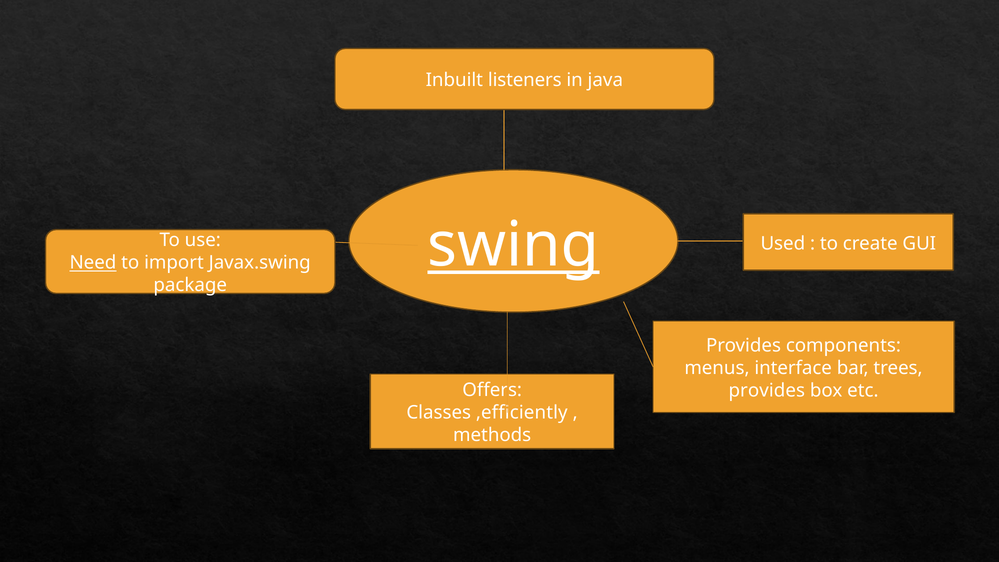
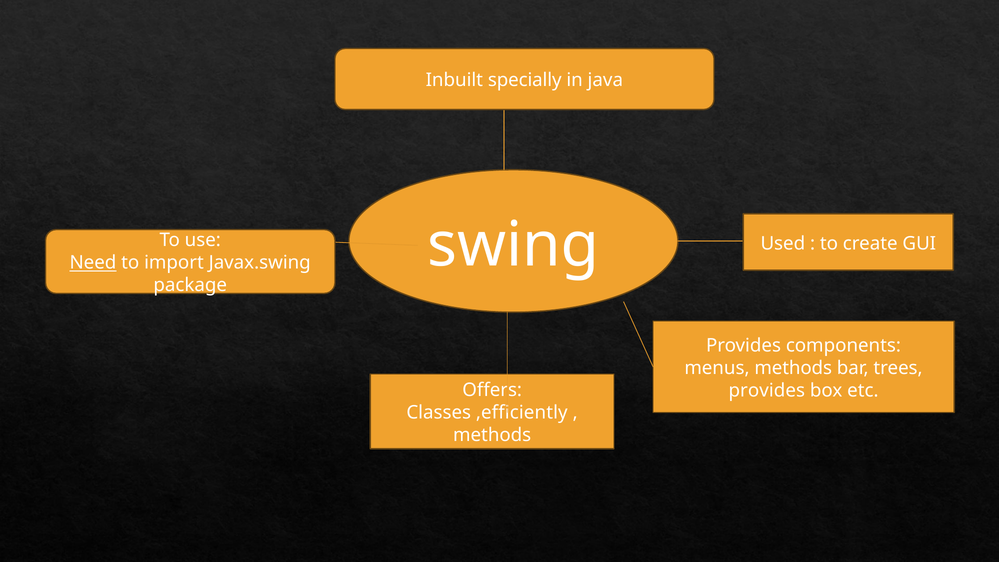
listeners: listeners -> specially (525, 80)
swing underline: present -> none (513, 245)
menus interface: interface -> methods (793, 368)
